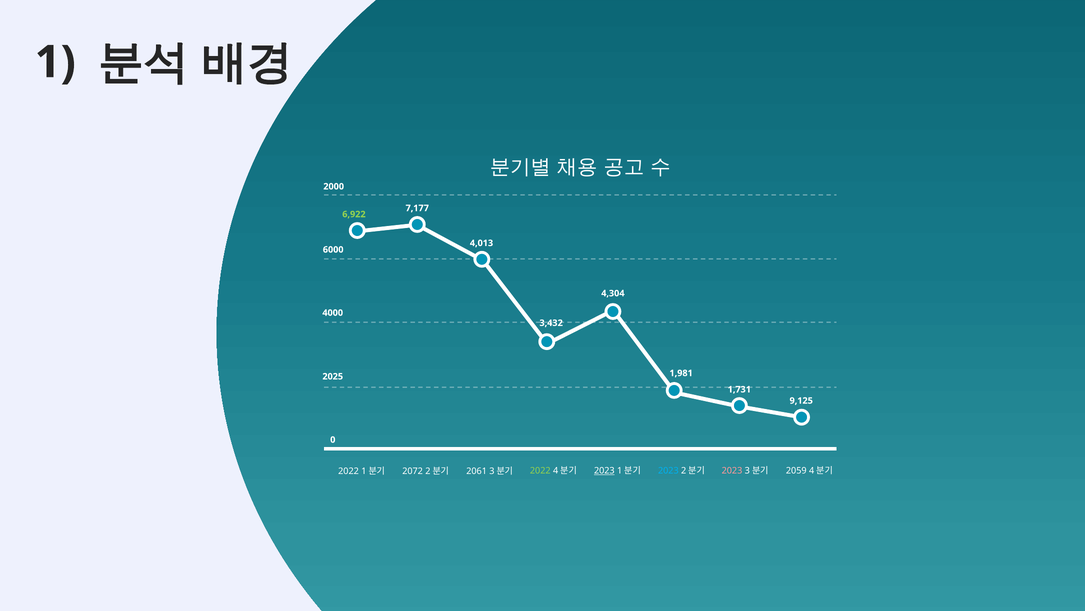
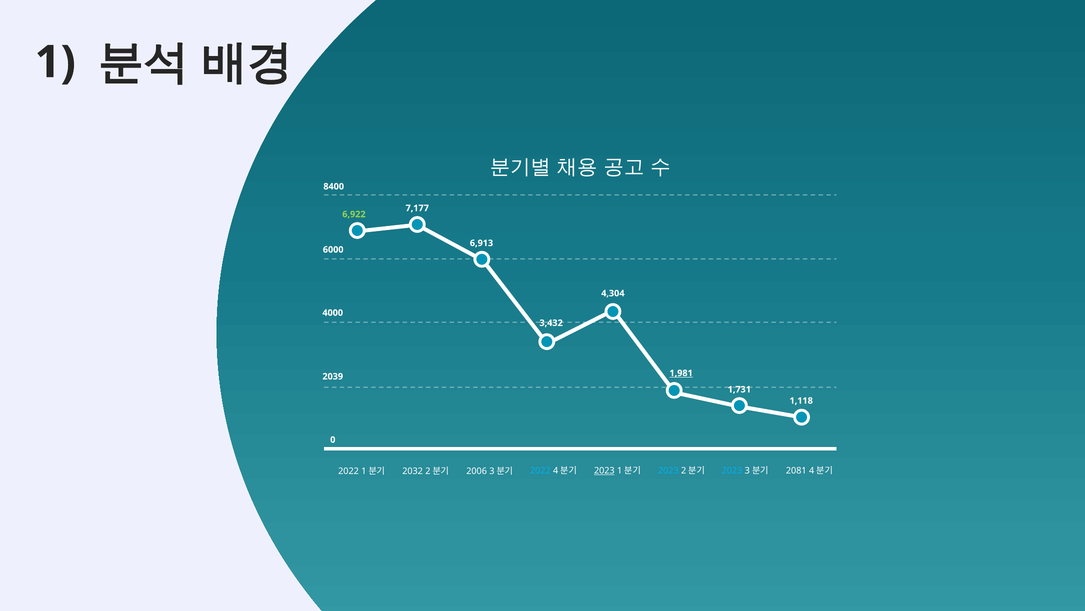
2000: 2000 -> 8400 (334, 186)
4,013: 4,013 -> 6,913 (482, 243)
1,981 underline: none -> present (681, 373)
2025: 2025 -> 2039 (333, 376)
9,125: 9,125 -> 1,118 (801, 400)
2022 colour: light green -> light blue (540, 470)
2023 colour: pink -> light blue (732, 470)
2059: 2059 -> 2081 (796, 470)
2072: 2072 -> 2032 (413, 471)
2061: 2061 -> 2006 (477, 471)
